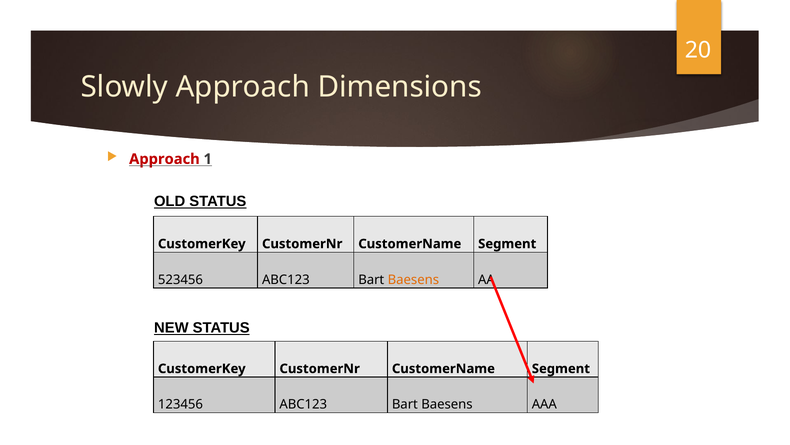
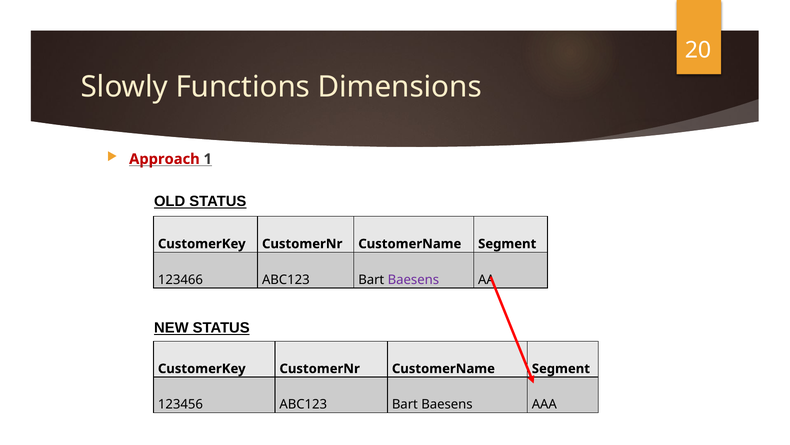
Slowly Approach: Approach -> Functions (243, 87)
523456: 523456 -> 123466 (180, 279)
Baesens colour: orange -> purple (413, 279)
